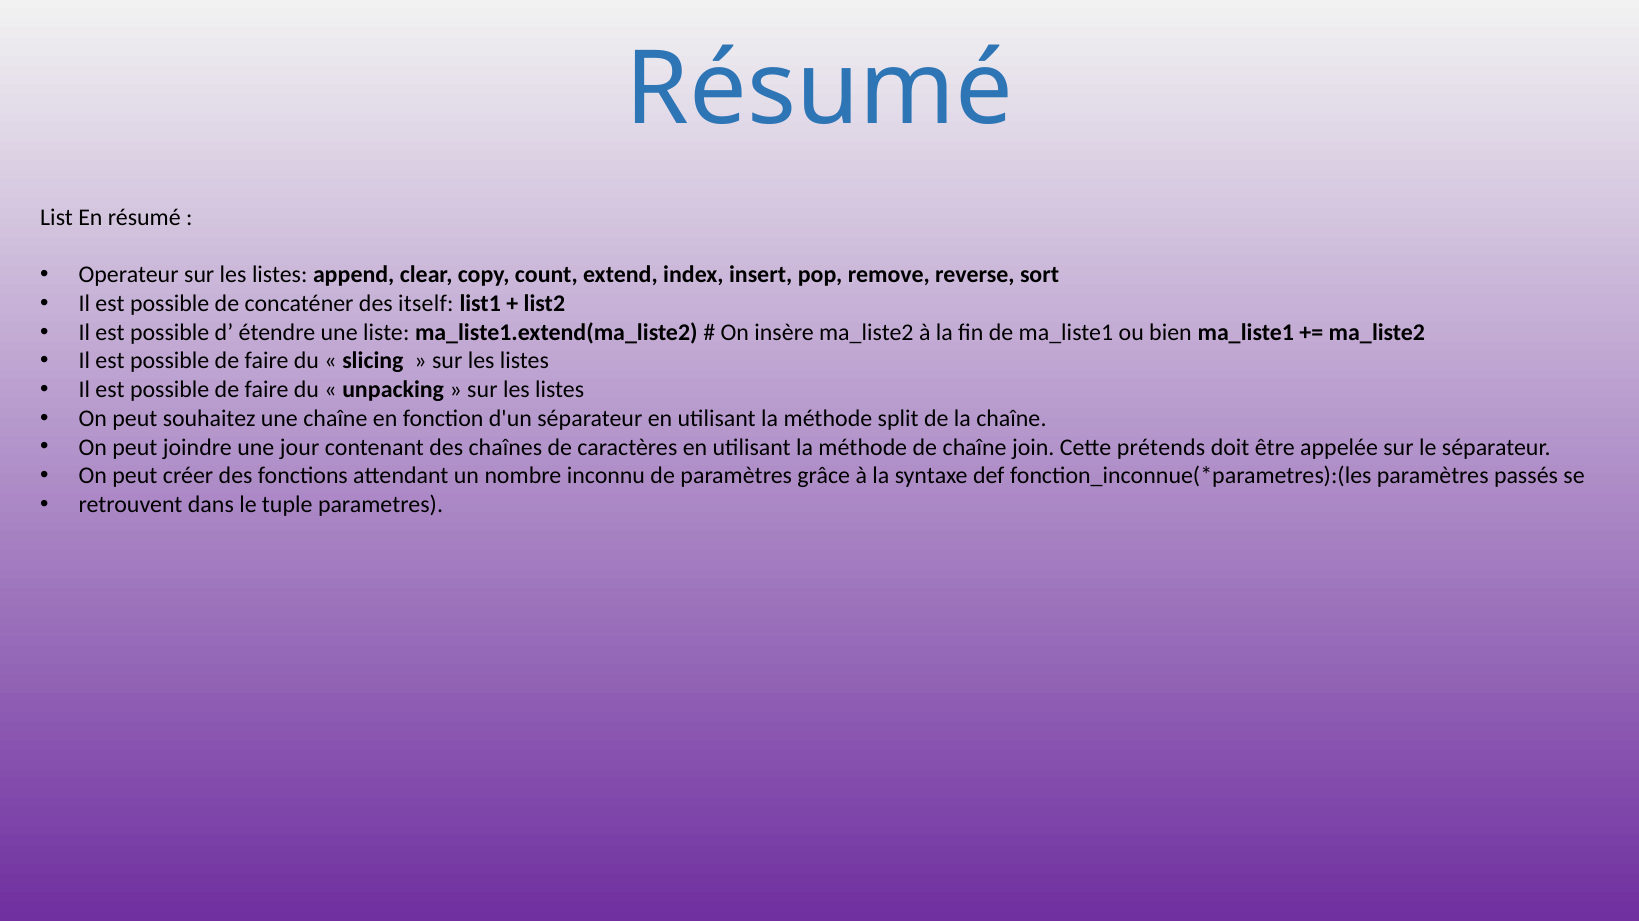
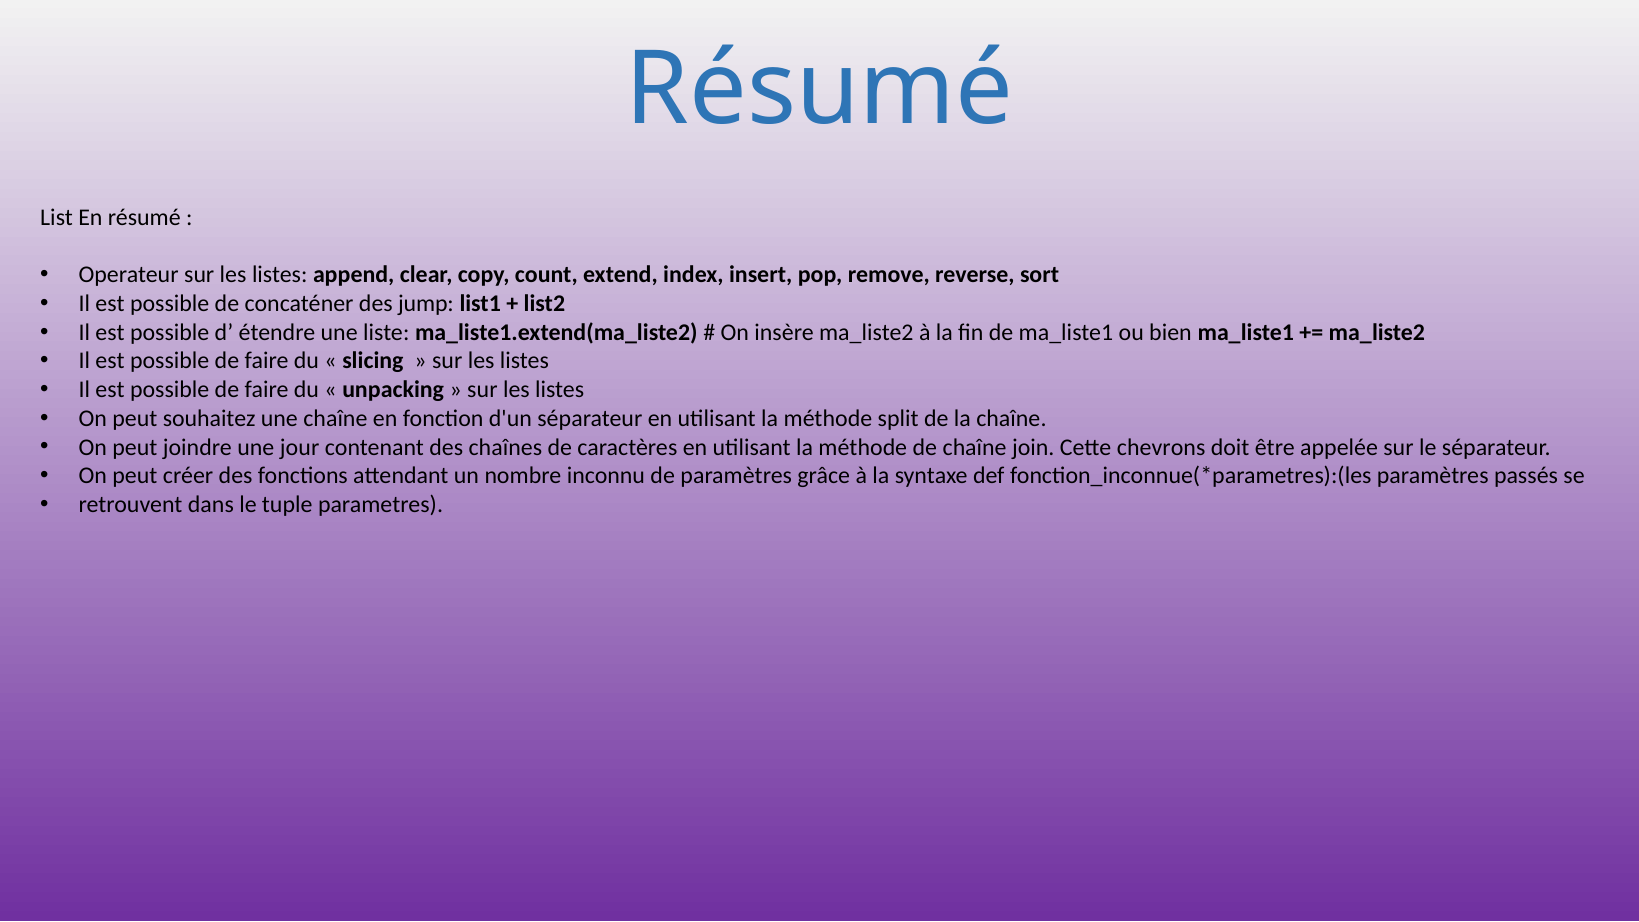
itself: itself -> jump (426, 304)
prétends: prétends -> chevrons (1161, 447)
